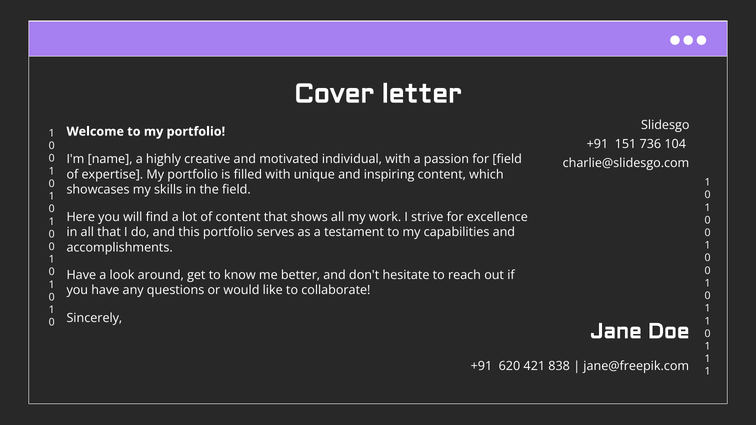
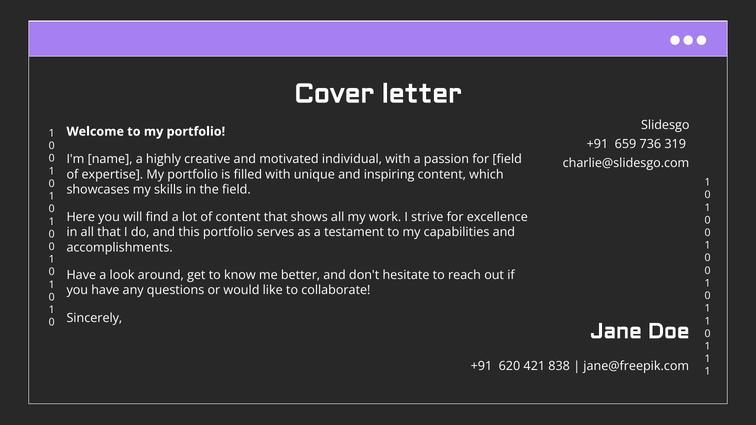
151: 151 -> 659 (626, 144)
104: 104 -> 319 (675, 144)
